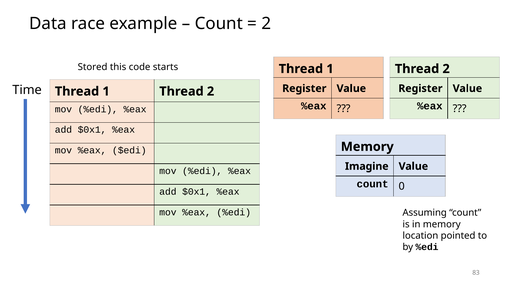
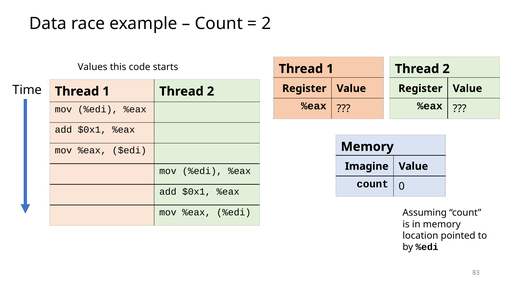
Stored: Stored -> Values (93, 67)
